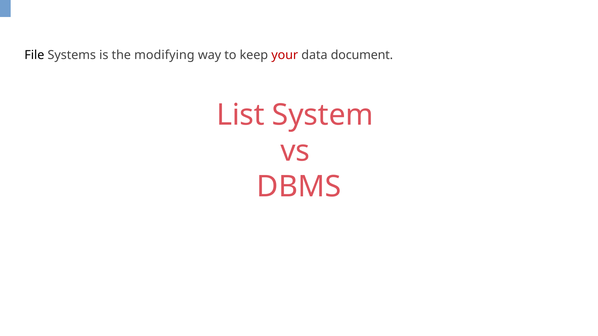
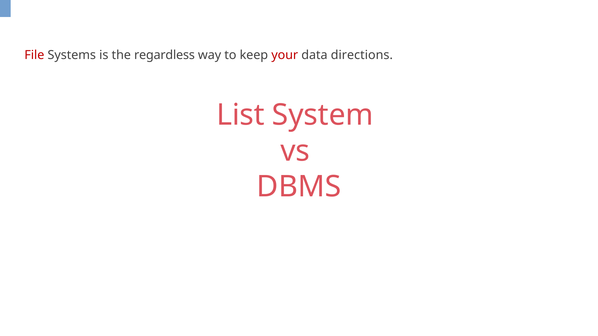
File colour: black -> red (34, 55)
modifying: modifying -> regardless (164, 55)
document: document -> directions (362, 55)
